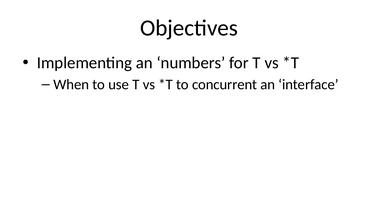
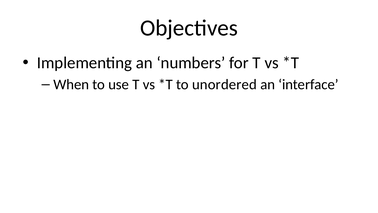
concurrent: concurrent -> unordered (224, 84)
